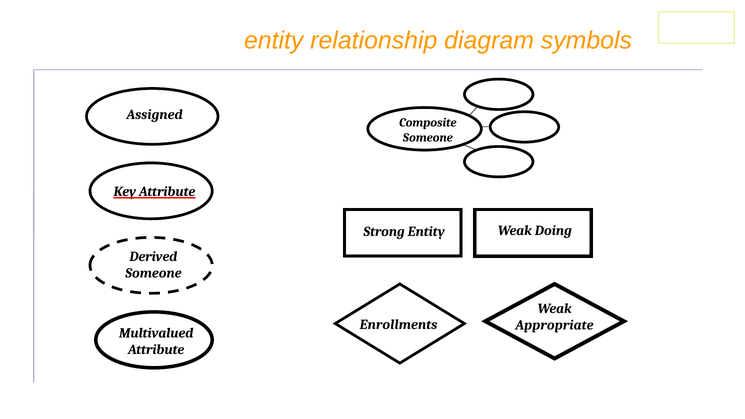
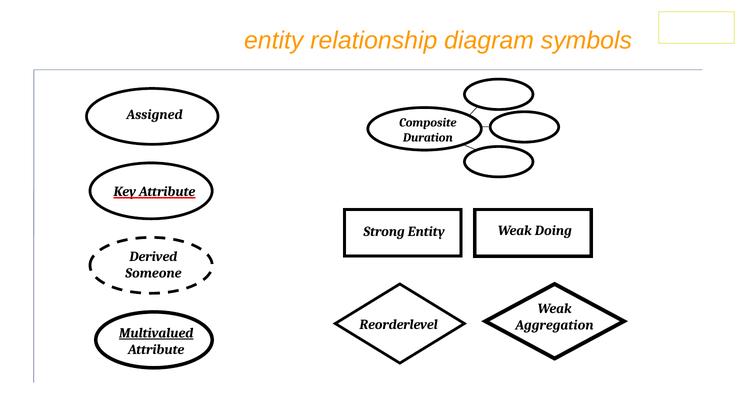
Someone: Someone -> Duration (428, 138)
Enrollments: Enrollments -> Reorderlevel (399, 324)
Appropriate: Appropriate -> Aggregation (555, 325)
Multivalued underline: none -> present (156, 333)
